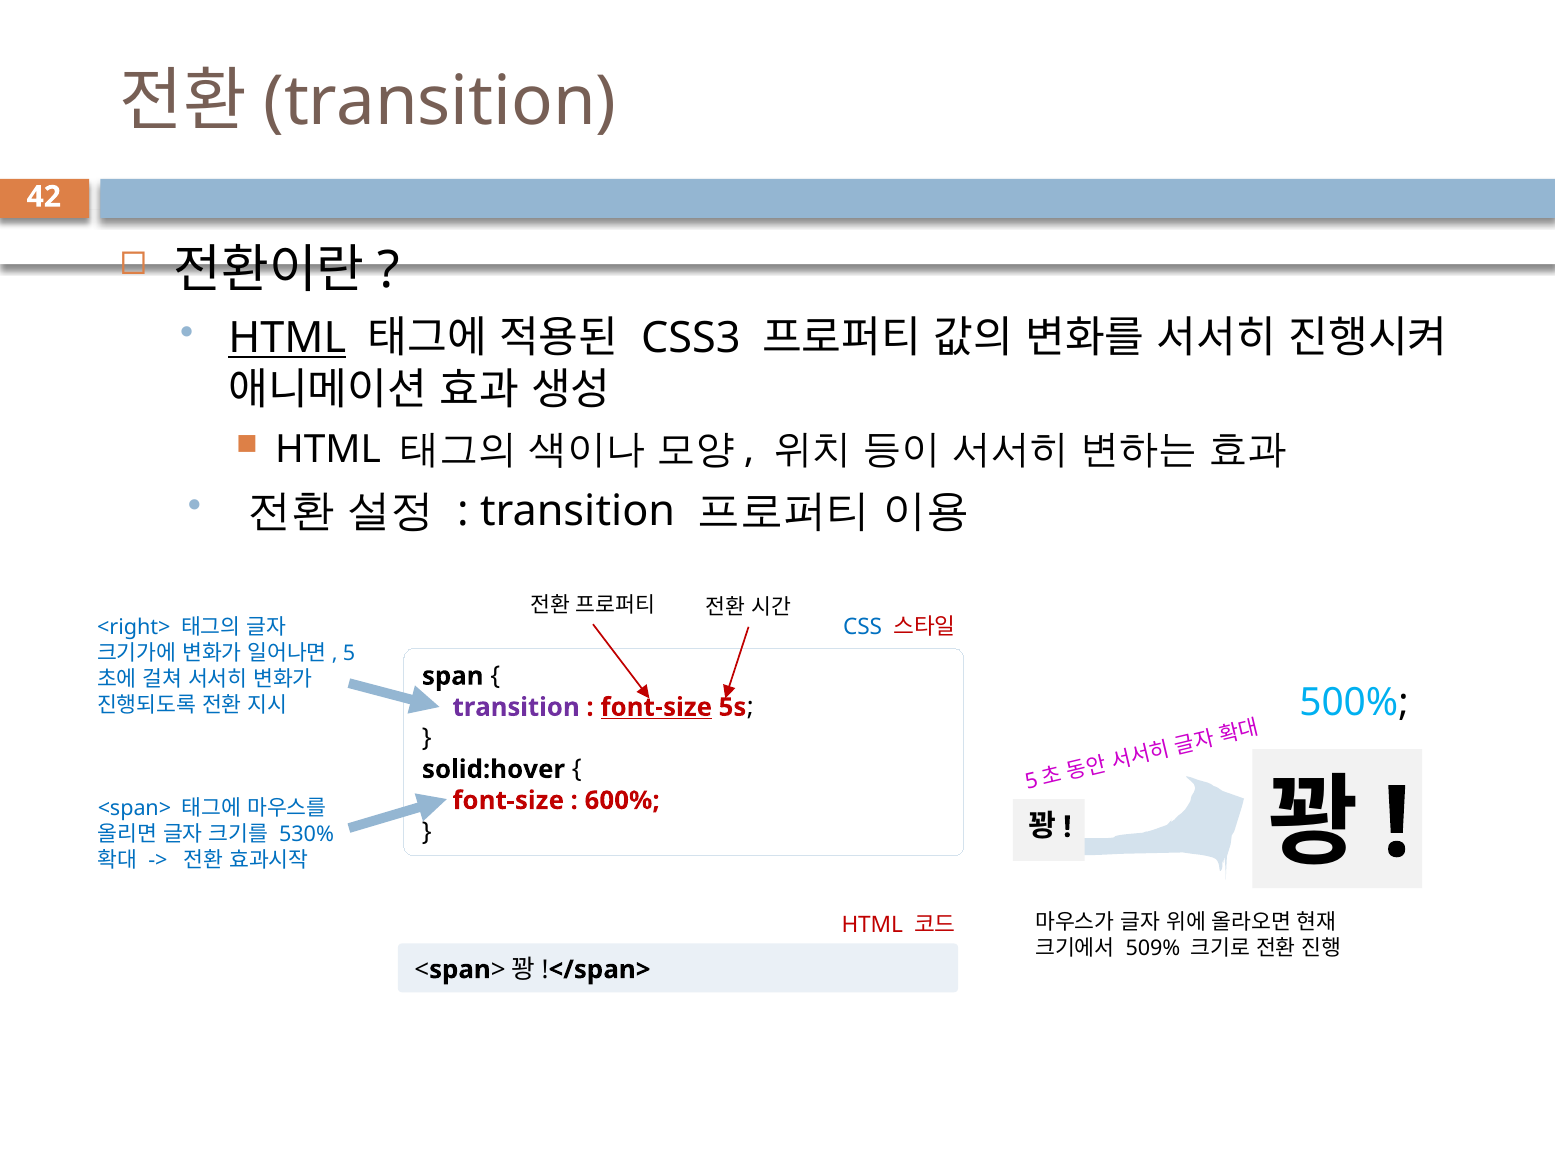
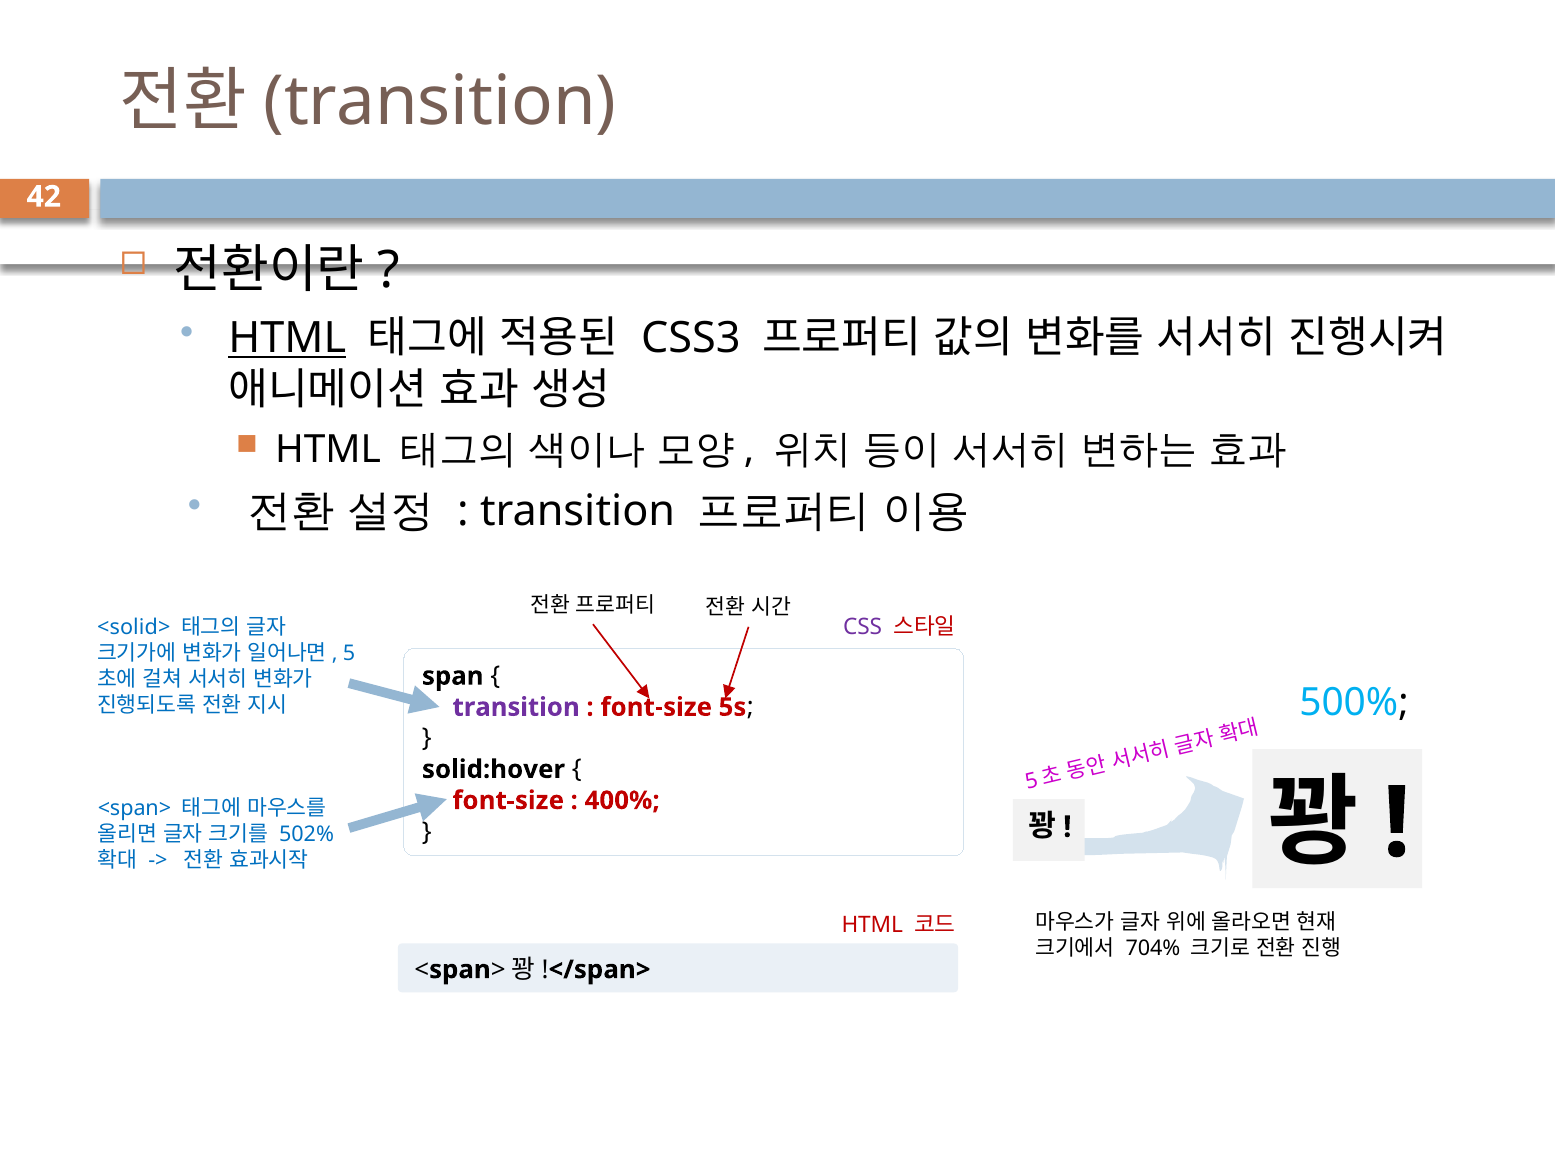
CSS colour: blue -> purple (863, 627)
<right>: <right> -> <solid> (134, 627)
font-size underline: present -> none (656, 707)
600%: 600% -> 400% (622, 801)
530%: 530% -> 502% (307, 834)
509%: 509% -> 704% (1153, 948)
